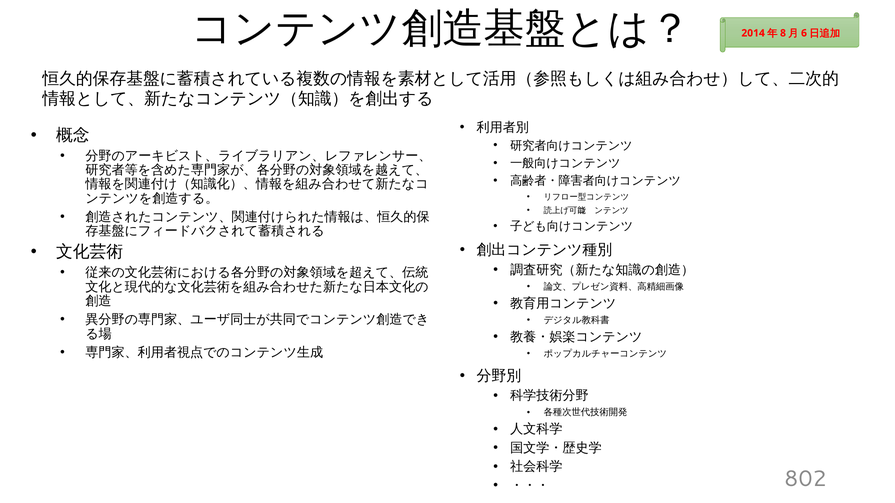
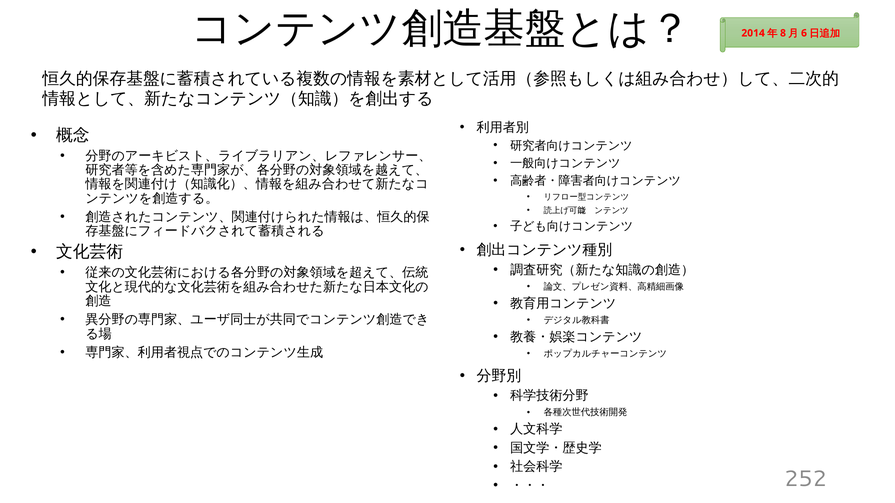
802: 802 -> 252 (805, 479)
